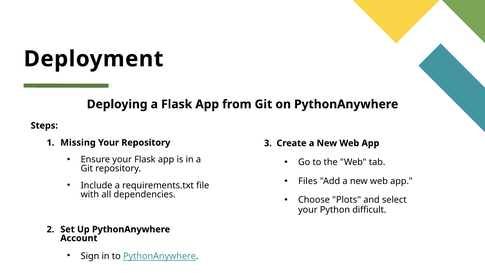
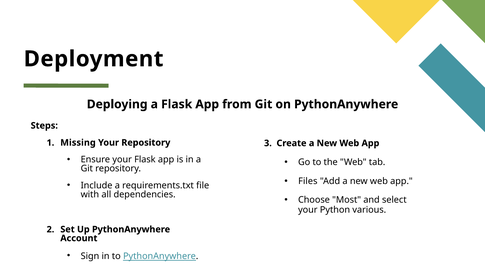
Plots: Plots -> Most (347, 200)
difficult: difficult -> various (369, 210)
